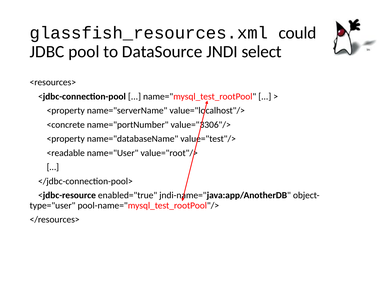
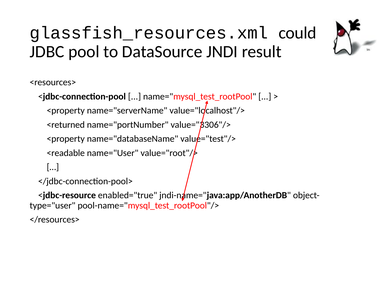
select: select -> result (262, 52)
<concrete: <concrete -> <returned (66, 125)
